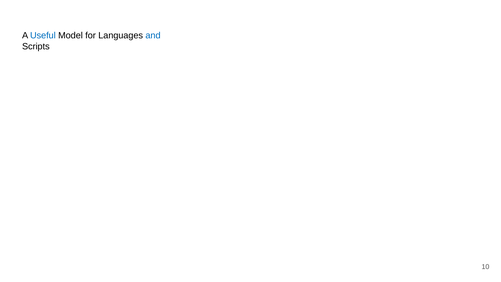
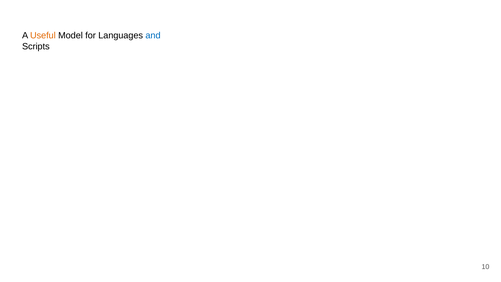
Useful colour: blue -> orange (43, 35)
